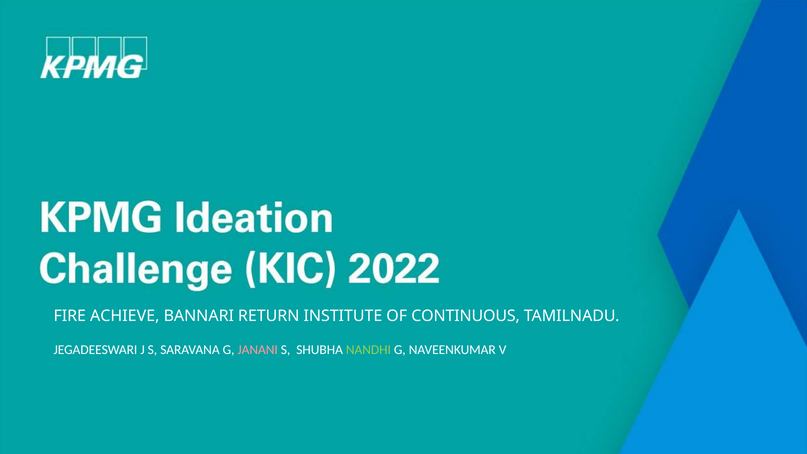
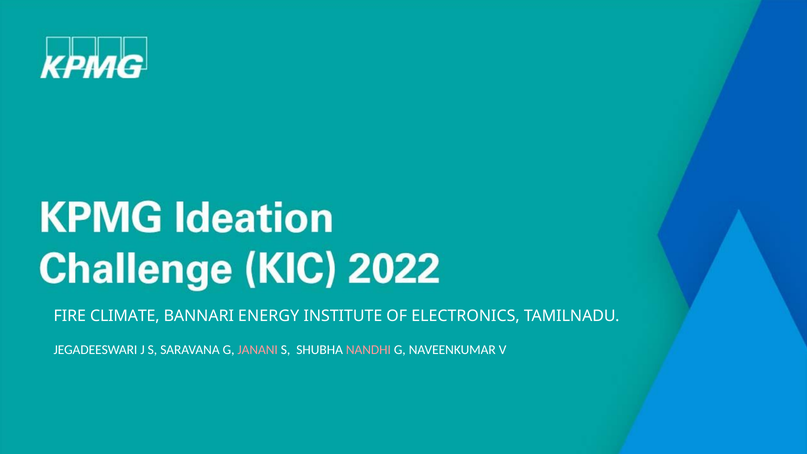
ACHIEVE: ACHIEVE -> CLIMATE (125, 316)
RETURN: RETURN -> ENERGY (269, 316)
CONTINUOUS: CONTINUOUS -> ELECTRONICS (466, 316)
NANDHI colour: light green -> pink (368, 350)
